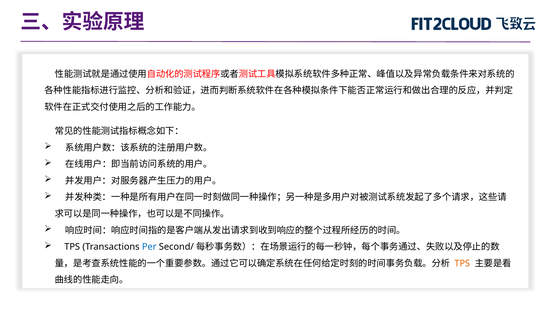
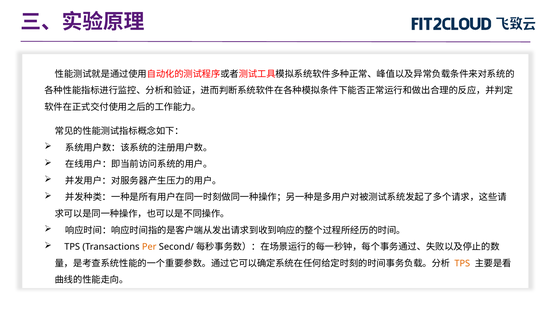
Per colour: blue -> orange (149, 247)
